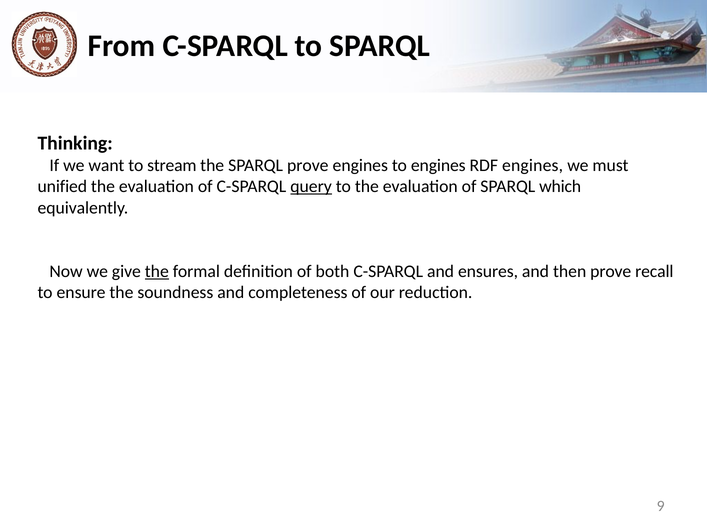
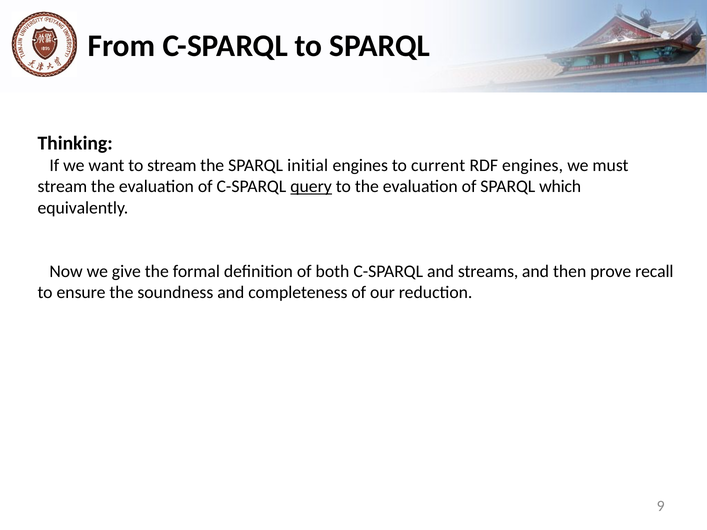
SPARQL prove: prove -> initial (308, 165)
to engines: engines -> current (438, 165)
unified: unified -> stream (62, 187)
the underline: present -> none (157, 271)
ensures: ensures -> streams (488, 271)
